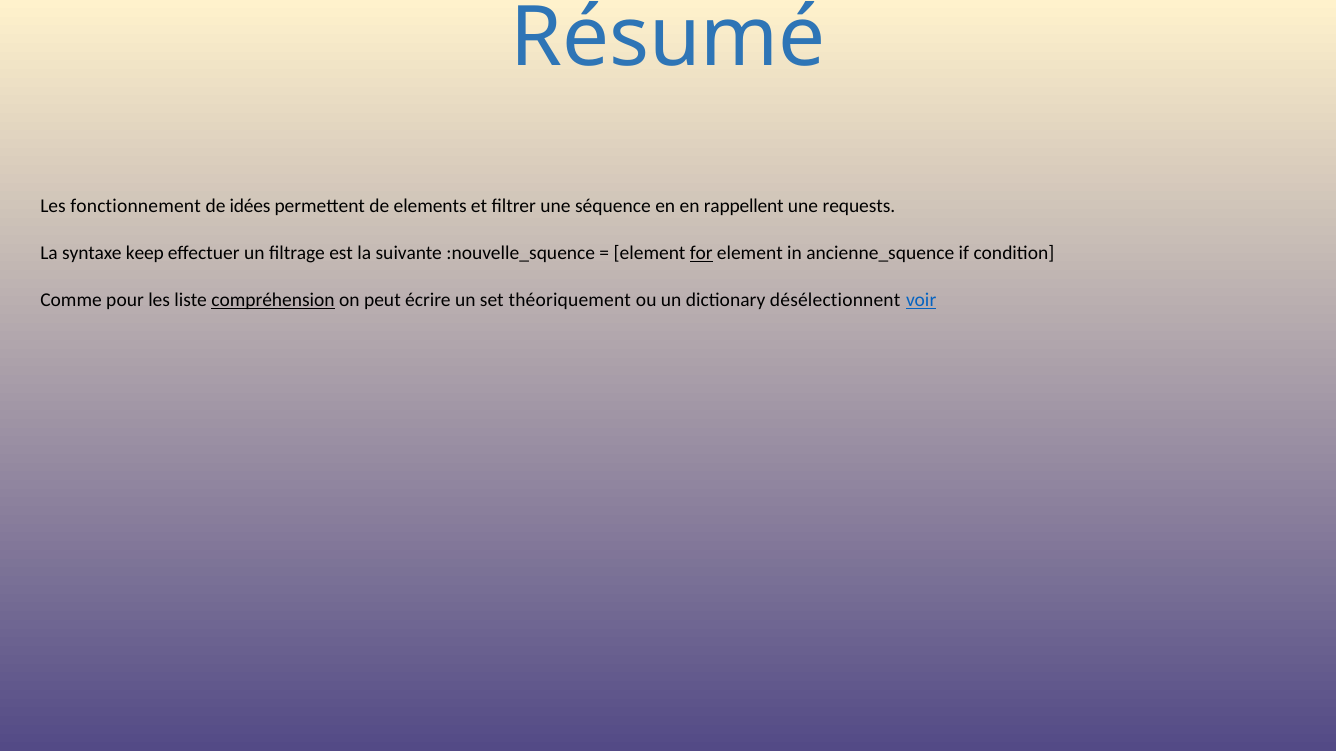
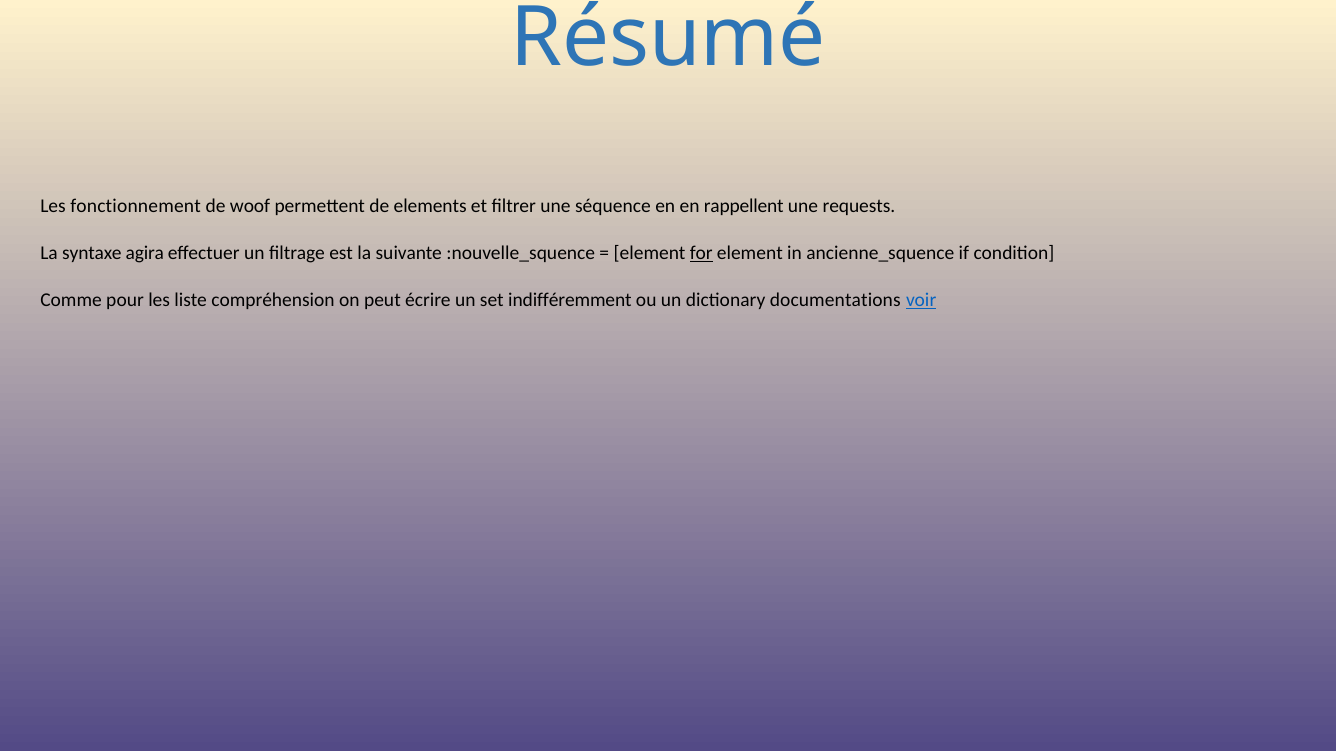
idées: idées -> woof (250, 206)
keep: keep -> agira (145, 253)
compréhension underline: present -> none (273, 300)
théoriquement: théoriquement -> indifféremment (570, 300)
désélectionnent: désélectionnent -> documentations (835, 300)
